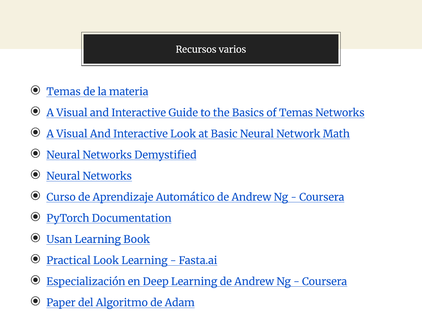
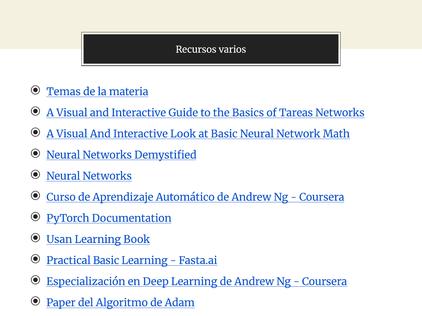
of Temas: Temas -> Tareas (296, 113)
Practical Look: Look -> Basic (106, 261)
